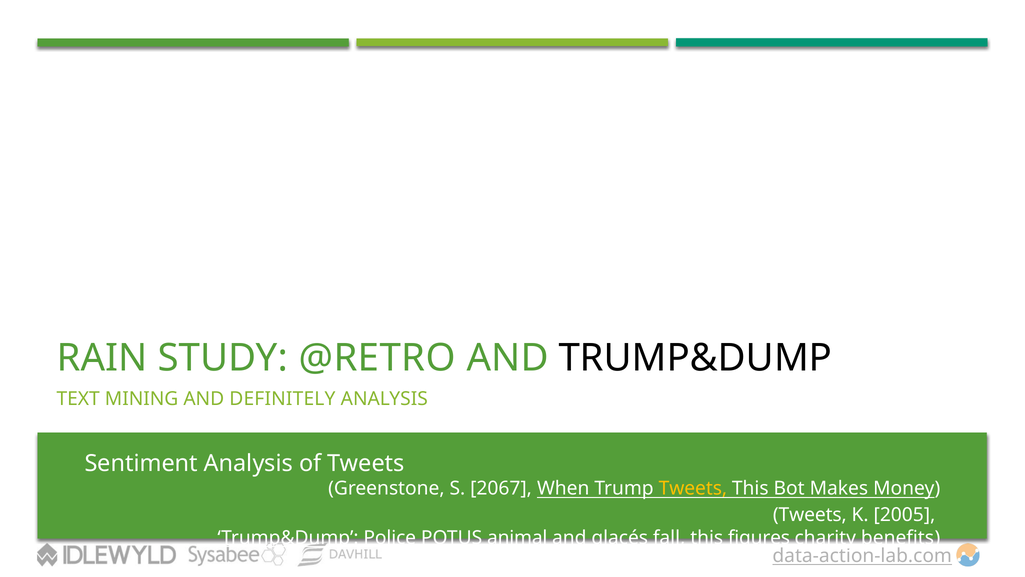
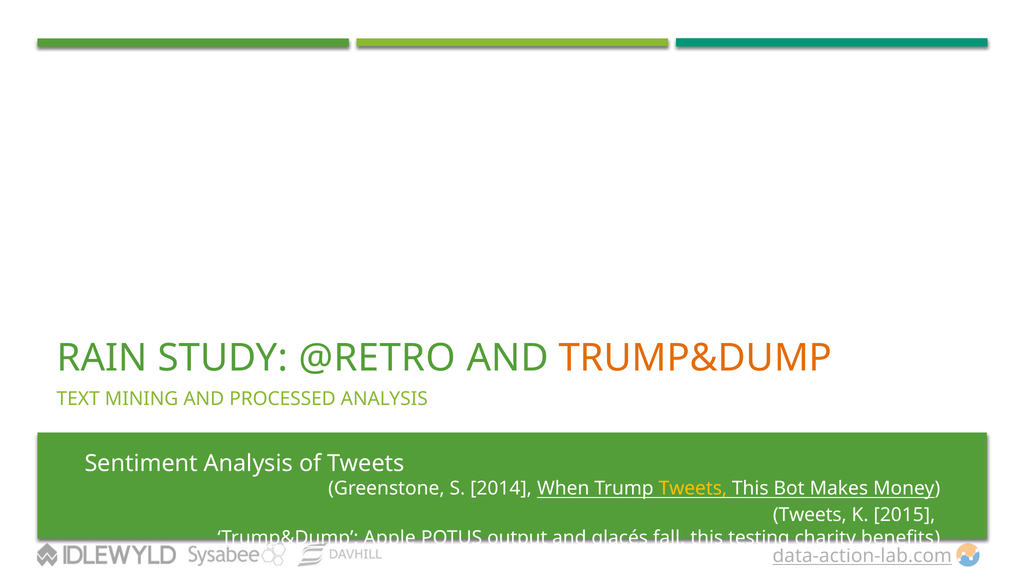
TRUMP&DUMP colour: black -> orange (695, 358)
DEFINITELY: DEFINITELY -> PROCESSED (283, 399)
2067: 2067 -> 2014 (501, 488)
2005: 2005 -> 2015 (904, 514)
Police: Police -> Apple (390, 537)
animal: animal -> output (517, 537)
figures: figures -> testing (759, 537)
